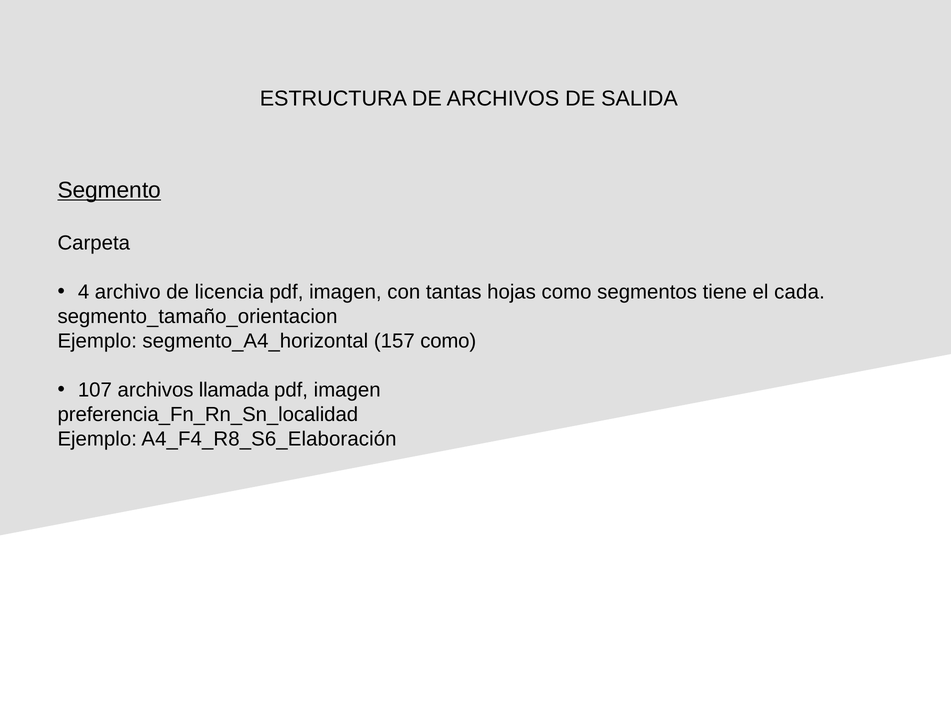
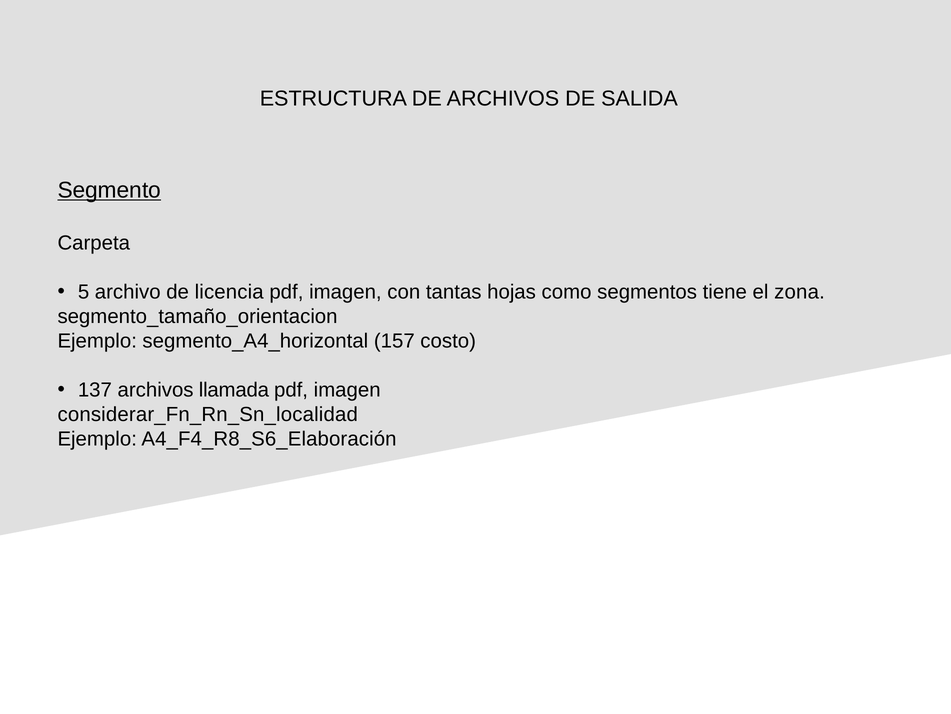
4: 4 -> 5 (84, 292)
cada: cada -> zona (800, 292)
157 como: como -> costo (448, 341)
107: 107 -> 137 (95, 390)
preferencia_Fn_Rn_Sn_localidad: preferencia_Fn_Rn_Sn_localidad -> considerar_Fn_Rn_Sn_localidad (208, 414)
